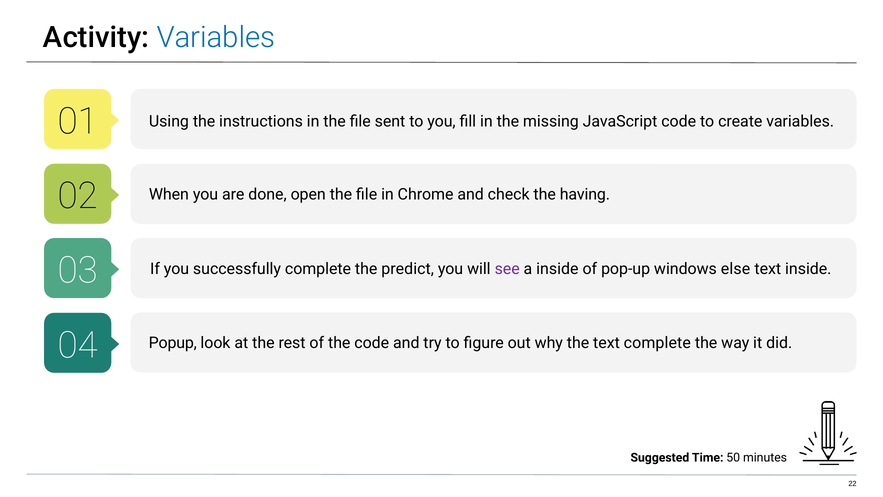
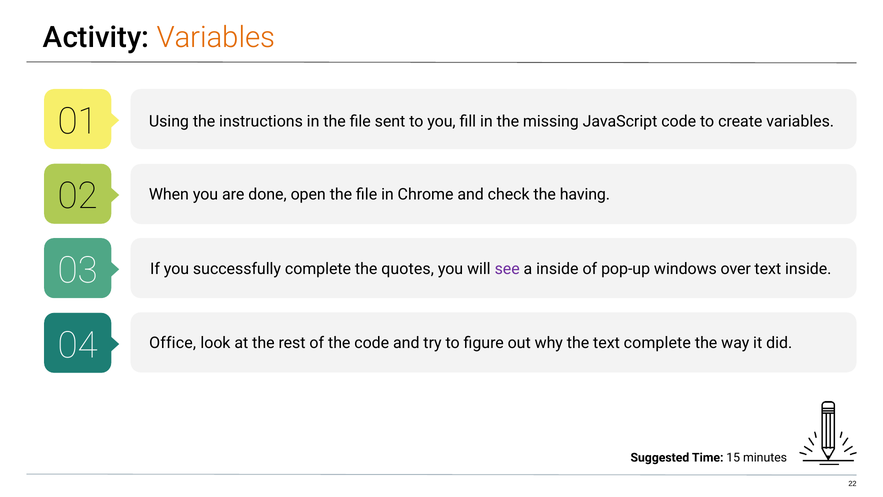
Variables colour: blue -> orange (216, 37)
predict: predict -> quotes (408, 269)
else: else -> over (736, 269)
Popup: Popup -> Office (173, 343)
50: 50 -> 15 (733, 457)
